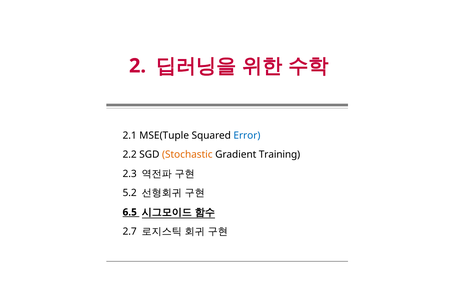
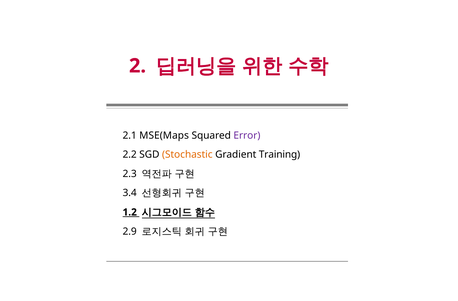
MSE(Tuple: MSE(Tuple -> MSE(Maps (164, 135)
Error colour: blue -> purple (247, 135)
5.2: 5.2 -> 3.4 (130, 193)
6.5: 6.5 -> 1.2 (130, 212)
2.7: 2.7 -> 2.9 (130, 231)
